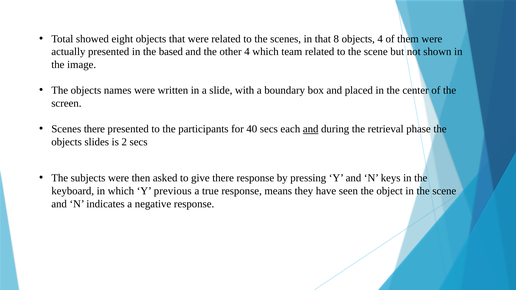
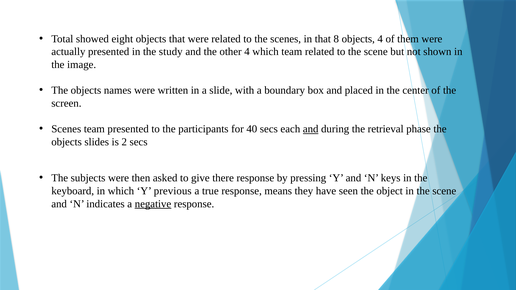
based: based -> study (171, 52)
Scenes there: there -> team (94, 129)
negative underline: none -> present (153, 204)
